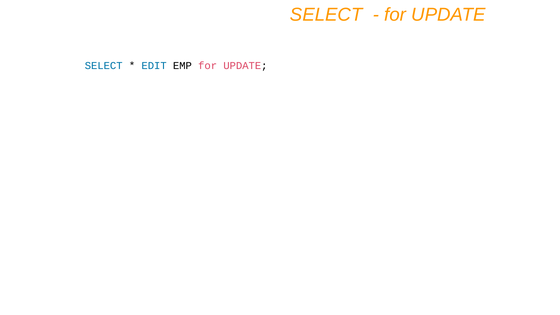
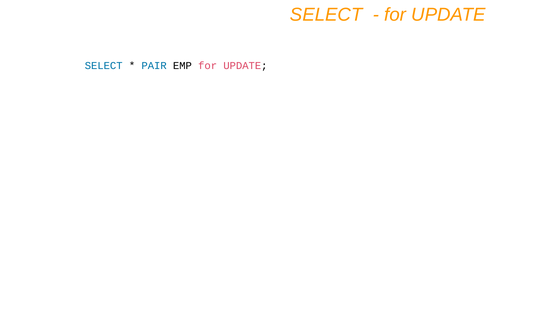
EDIT: EDIT -> PAIR (154, 66)
